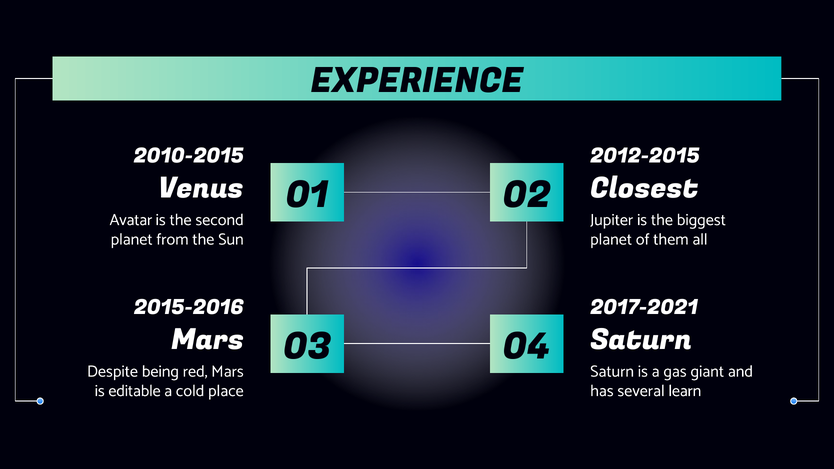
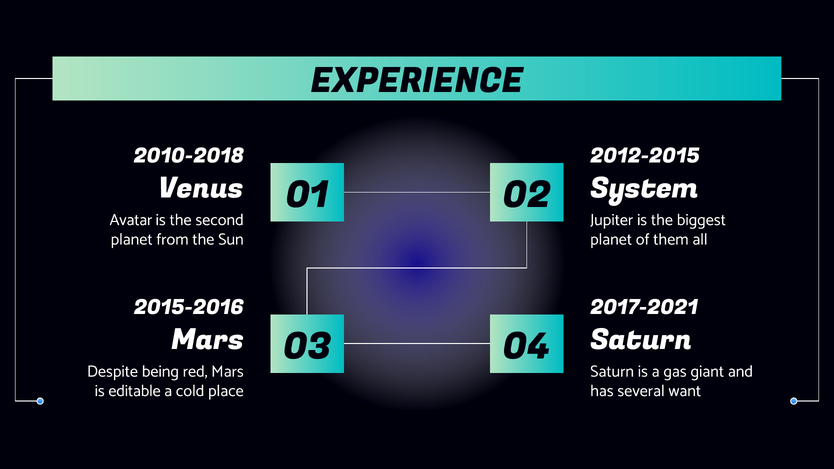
2010-2015: 2010-2015 -> 2010-2018 (189, 156)
Closest: Closest -> System (644, 188)
learn: learn -> want (685, 391)
